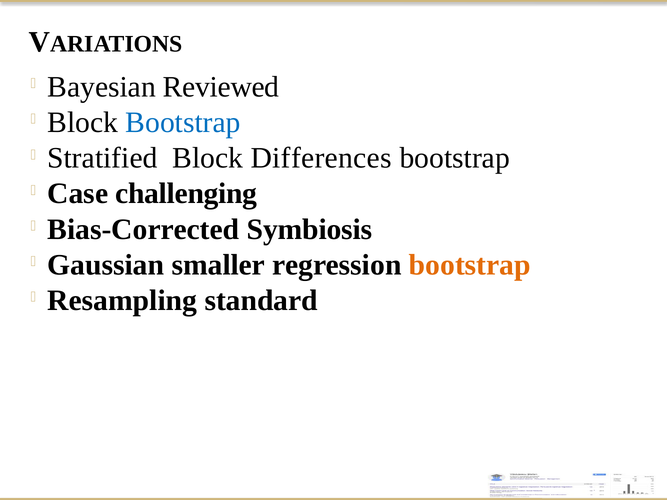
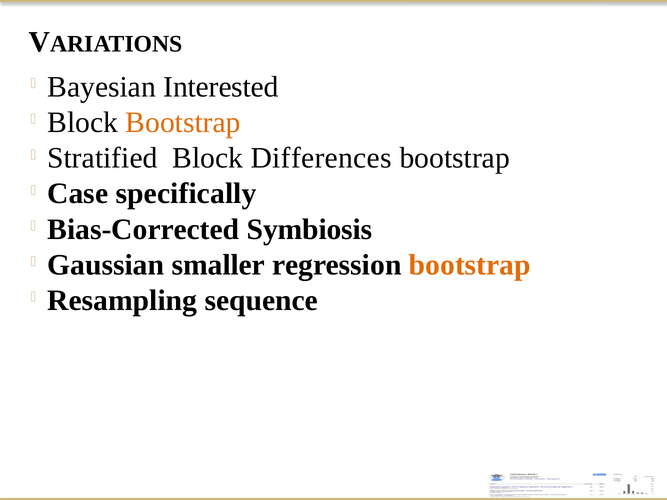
Reviewed: Reviewed -> Interested (221, 87)
Bootstrap colour: blue -> orange (183, 123)
challenging: challenging -> specifically (186, 194)
standard: standard -> sequence (261, 301)
